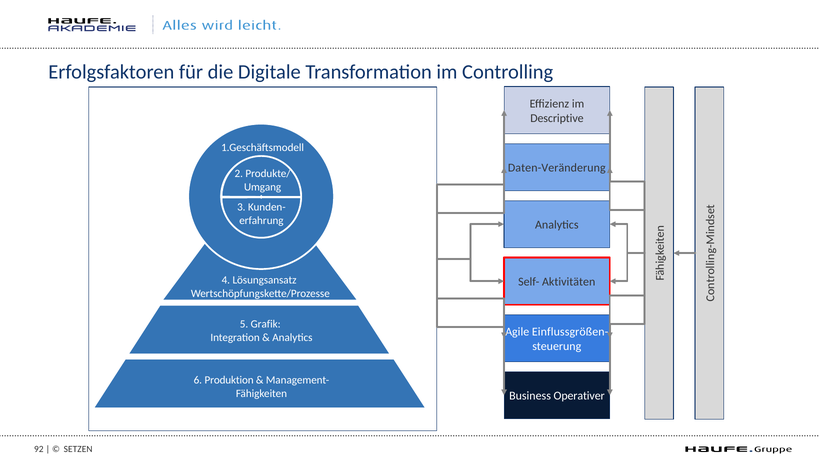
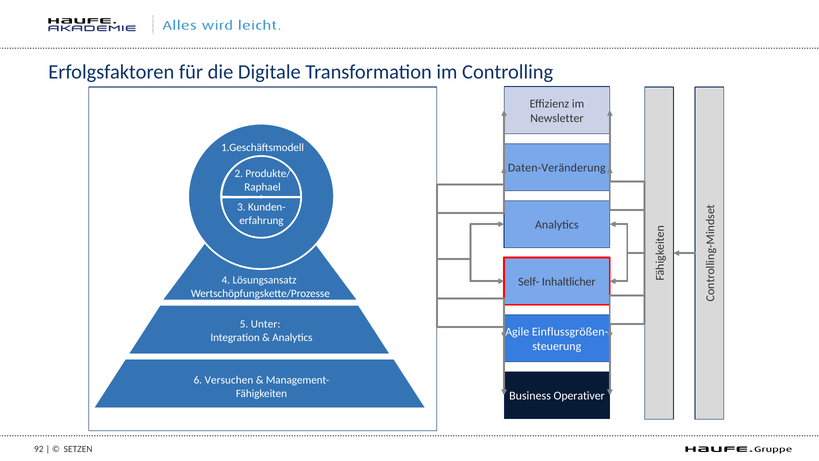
Descriptive: Descriptive -> Newsletter (557, 118)
Umgang: Umgang -> Raphael (263, 187)
Aktivitäten: Aktivitäten -> Inhaltlicher (569, 282)
Grafik: Grafik -> Unter (266, 324)
Produktion: Produktion -> Versuchen (229, 380)
